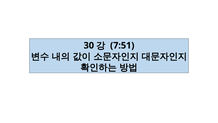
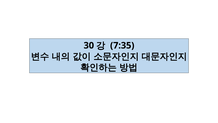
7:51: 7:51 -> 7:35 (122, 45)
